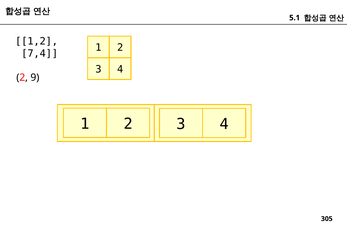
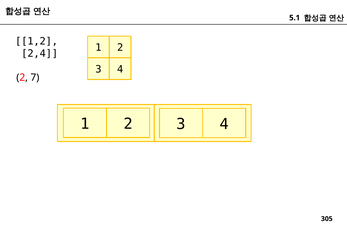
7,4: 7,4 -> 2,4 (40, 53)
9: 9 -> 7 (35, 77)
